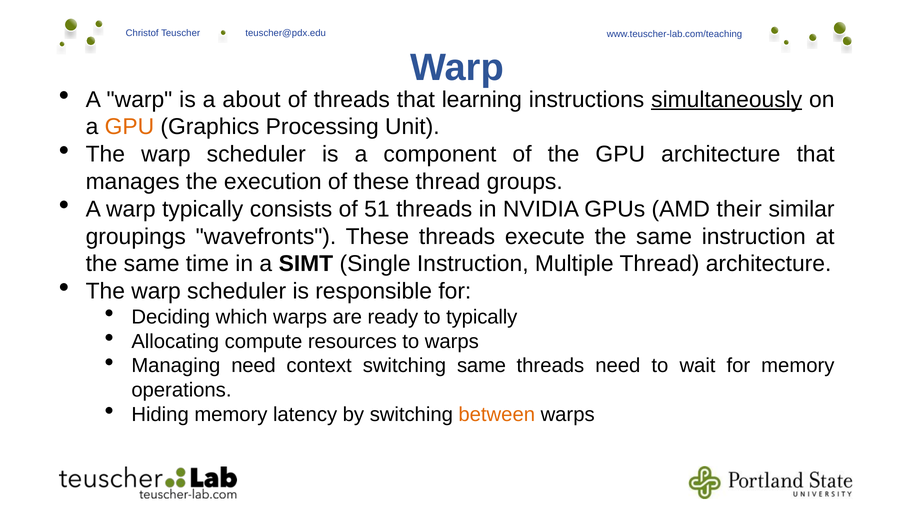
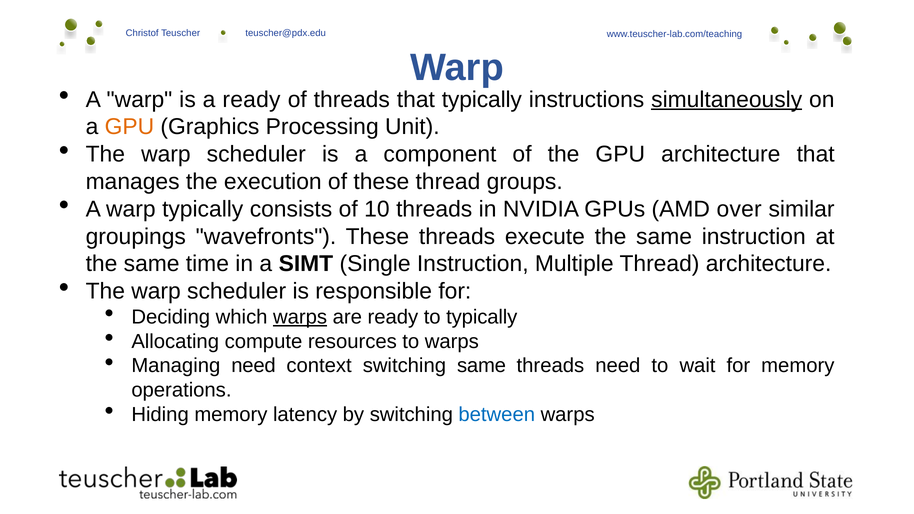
a about: about -> ready (251, 100)
that learning: learning -> typically (482, 100)
51: 51 -> 10 (377, 209)
their: their -> over (739, 209)
warps underline: none -> present (300, 317)
between colour: orange -> blue (497, 415)
